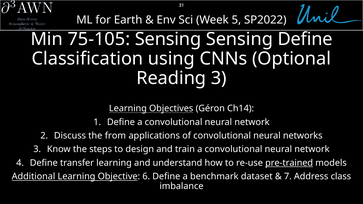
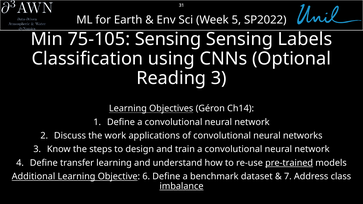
Sensing Define: Define -> Labels (305, 39)
from: from -> work (115, 136)
imbalance underline: none -> present (182, 186)
